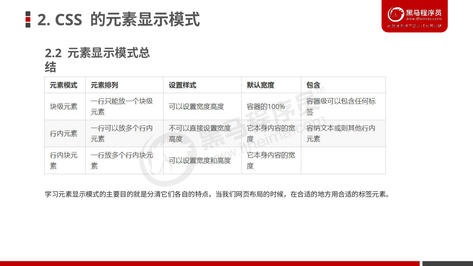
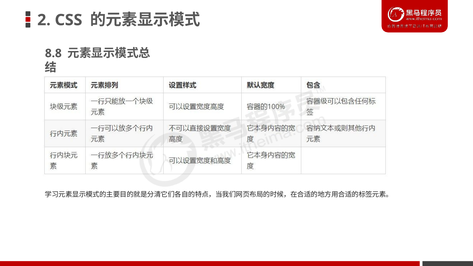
2.2: 2.2 -> 8.8 (53, 53)
